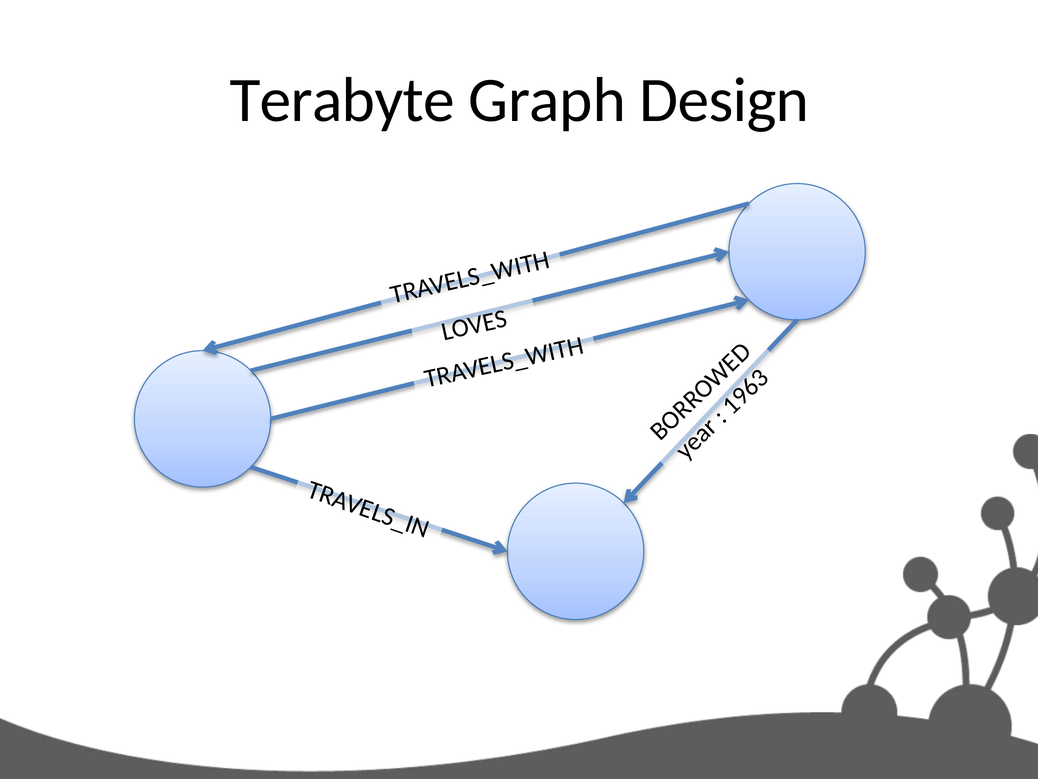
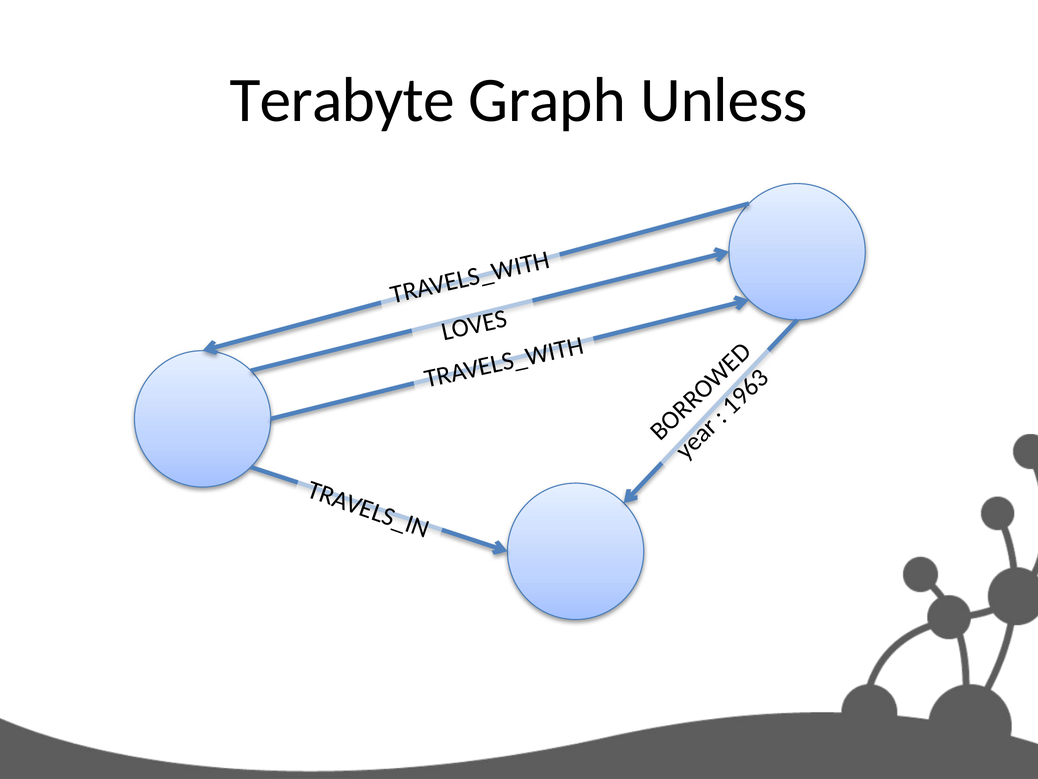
Design: Design -> Unless (724, 100)
